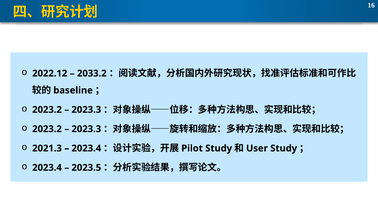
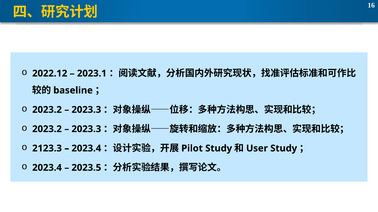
2033.2: 2033.2 -> 2023.1 (92, 74)
2021.3: 2021.3 -> 2123.3 (47, 149)
